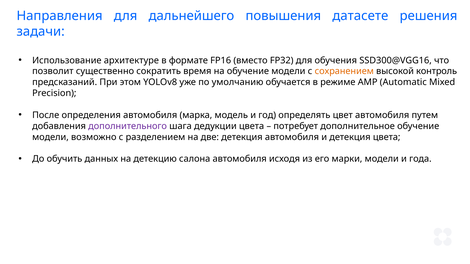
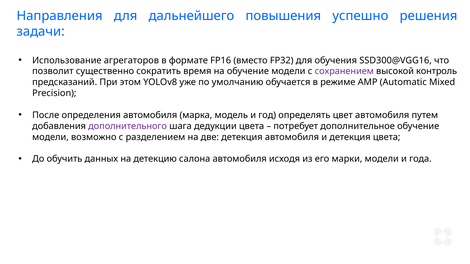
датасете: датасете -> успешно (360, 16)
архитектуре: архитектуре -> агрегаторов (131, 60)
сохранением colour: orange -> purple (344, 71)
